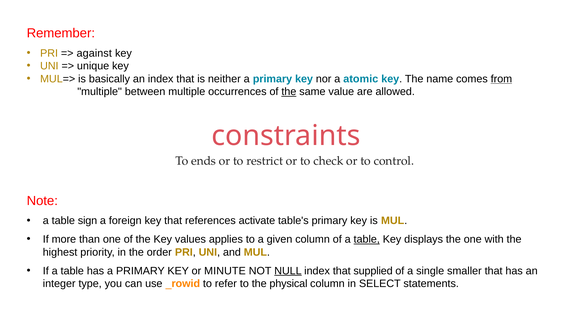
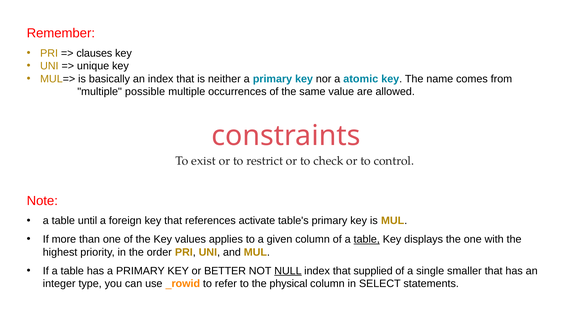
against: against -> clauses (94, 53)
from underline: present -> none (501, 79)
between: between -> possible (145, 92)
the underline: present -> none (289, 92)
ends: ends -> exist (204, 161)
sign: sign -> until (88, 221)
MINUTE: MINUTE -> BETTER (225, 271)
